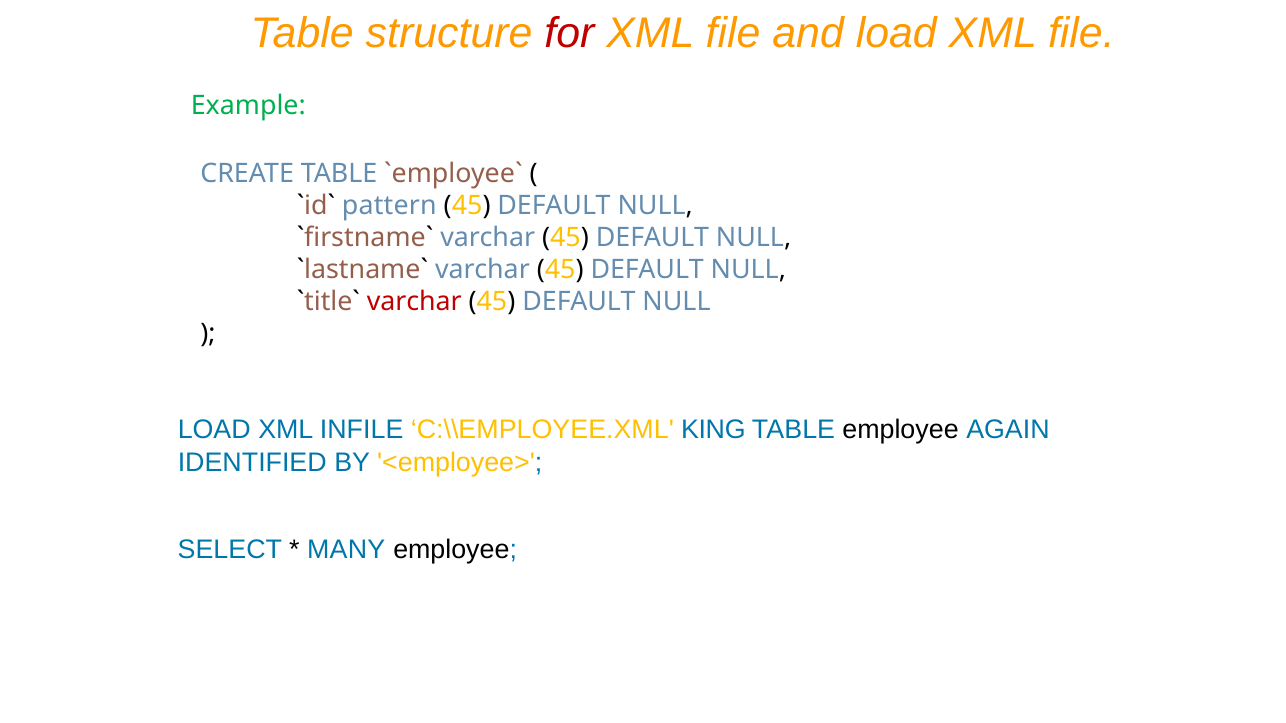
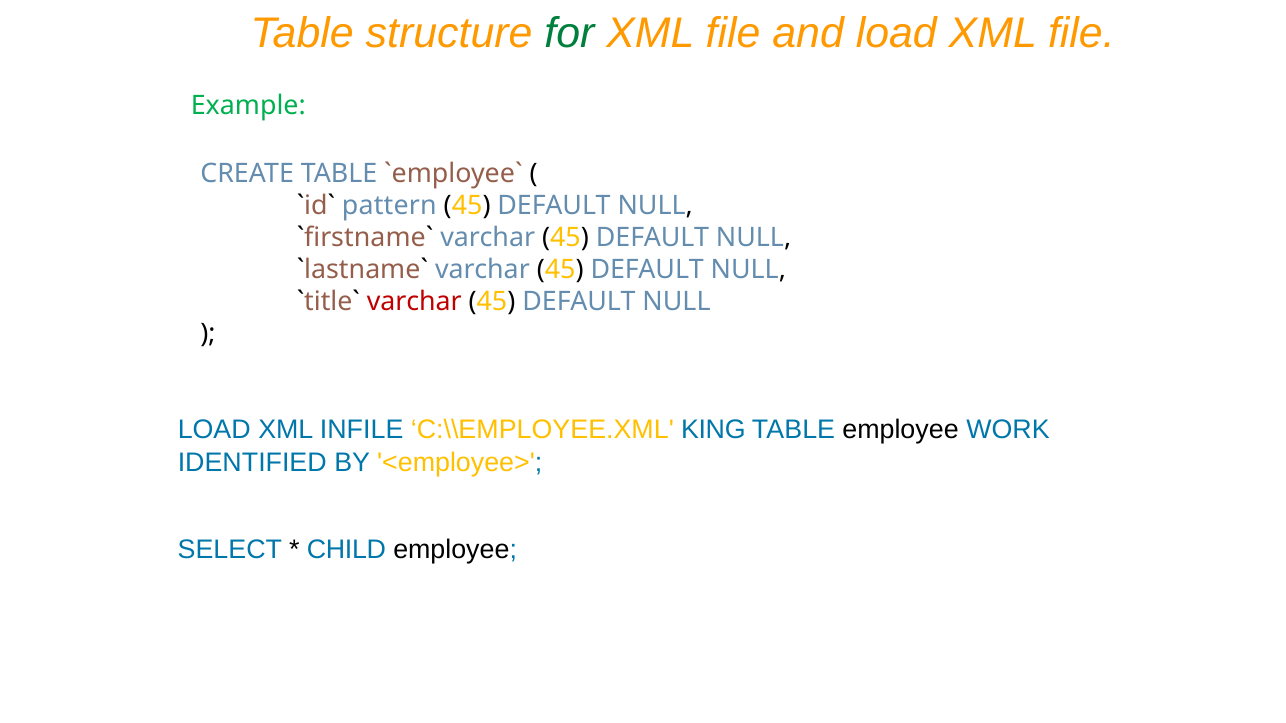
for colour: red -> green (569, 33)
AGAIN: AGAIN -> WORK (1008, 430)
MANY: MANY -> CHILD (346, 550)
